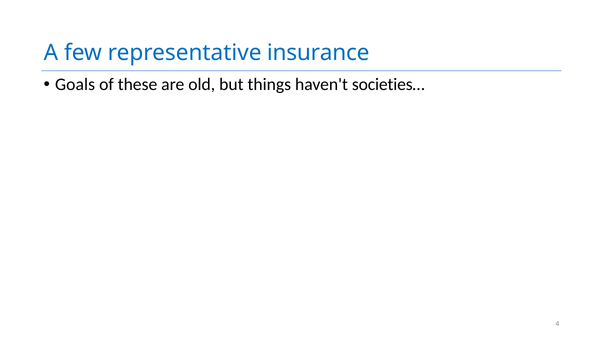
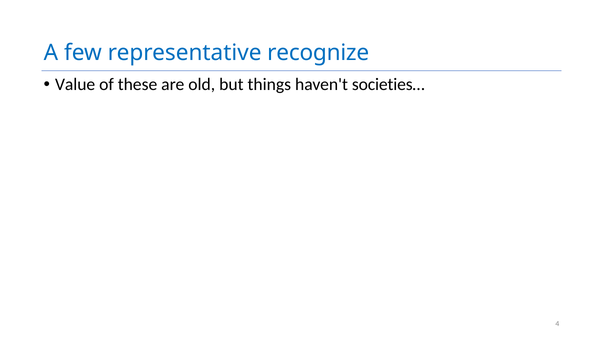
insurance: insurance -> recognize (318, 53)
Goals: Goals -> Value (75, 85)
